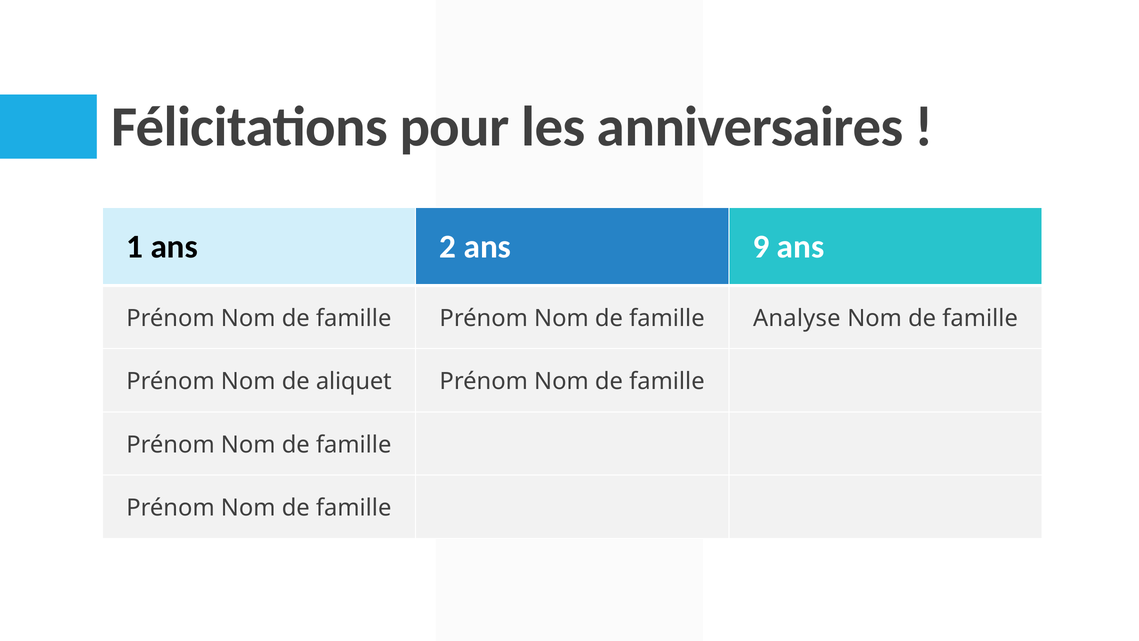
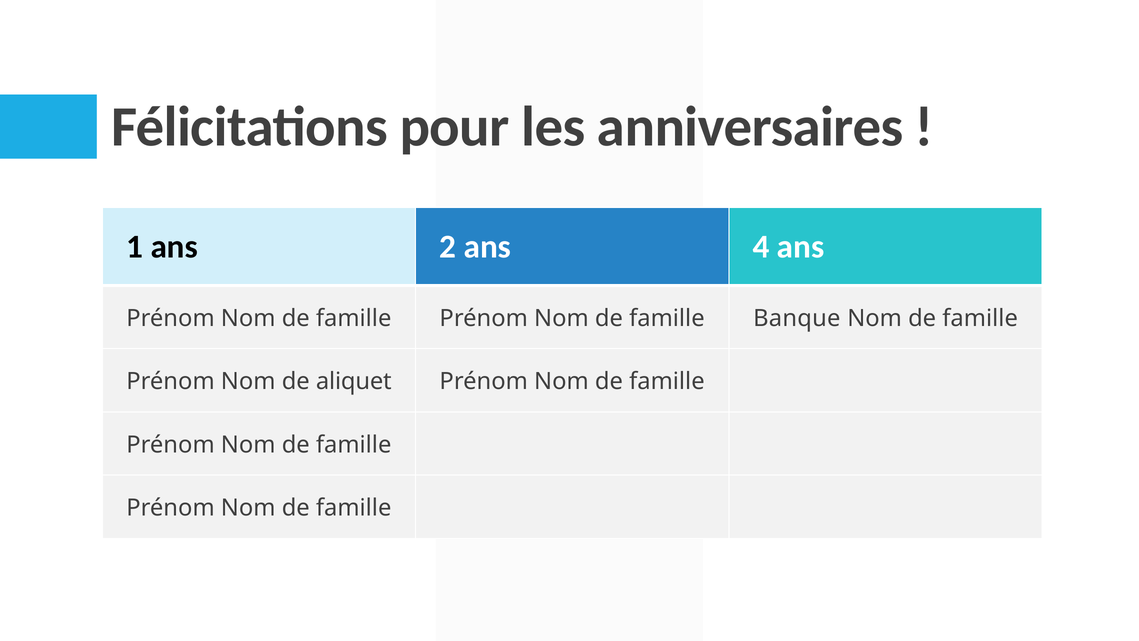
9: 9 -> 4 (761, 247)
Analyse: Analyse -> Banque (797, 318)
